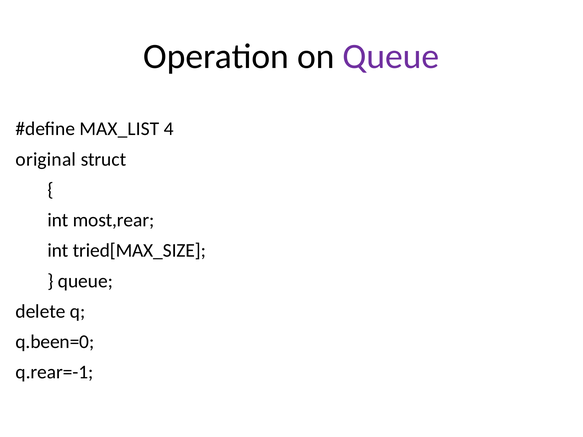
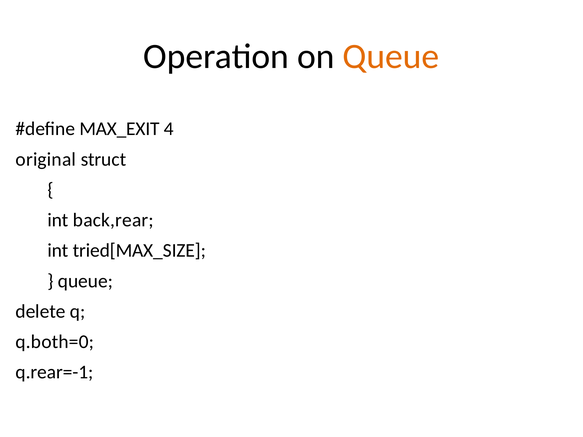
Queue colour: purple -> orange (391, 56)
MAX_LIST: MAX_LIST -> MAX_EXIT (120, 129)
most,rear: most,rear -> back,rear (113, 220)
q.been=0: q.been=0 -> q.both=0 (55, 342)
